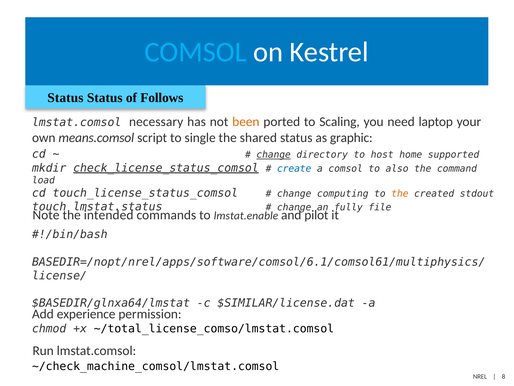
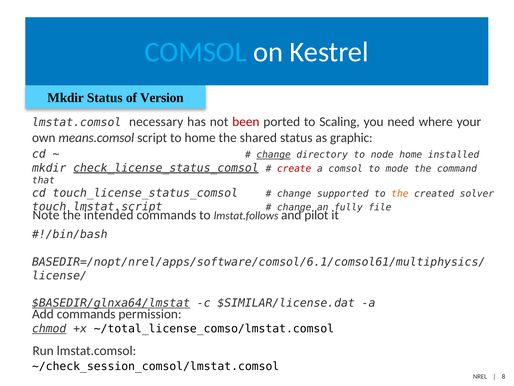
Status: Status -> Mkdir (66, 98)
Follows: Follows -> Version (162, 98)
been colour: orange -> red (246, 122)
laptop: laptop -> where (436, 122)
to single: single -> home (200, 138)
host: host -> node (382, 155)
supported: supported -> installed (454, 155)
create colour: blue -> red (294, 168)
also: also -> mode (397, 168)
load: load -> that (43, 180)
computing: computing -> supported (343, 193)
stdout: stdout -> solver (477, 193)
lmstat.status: lmstat.status -> lmstat.script (118, 207)
lmstat.enable: lmstat.enable -> lmstat.follows (246, 215)
$BASEDIR/glnxa64/lmstat underline: none -> present (111, 303)
Add experience: experience -> commands (86, 314)
chmod underline: none -> present (49, 328)
~/check_machine_comsol/lmstat.comsol: ~/check_machine_comsol/lmstat.comsol -> ~/check_session_comsol/lmstat.comsol (156, 366)
